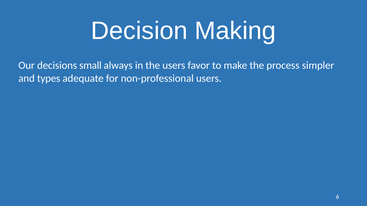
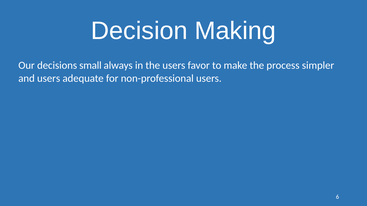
and types: types -> users (49, 78)
